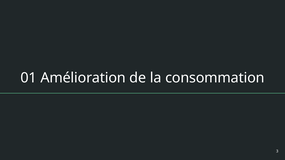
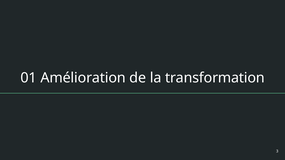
consommation: consommation -> transformation (215, 78)
